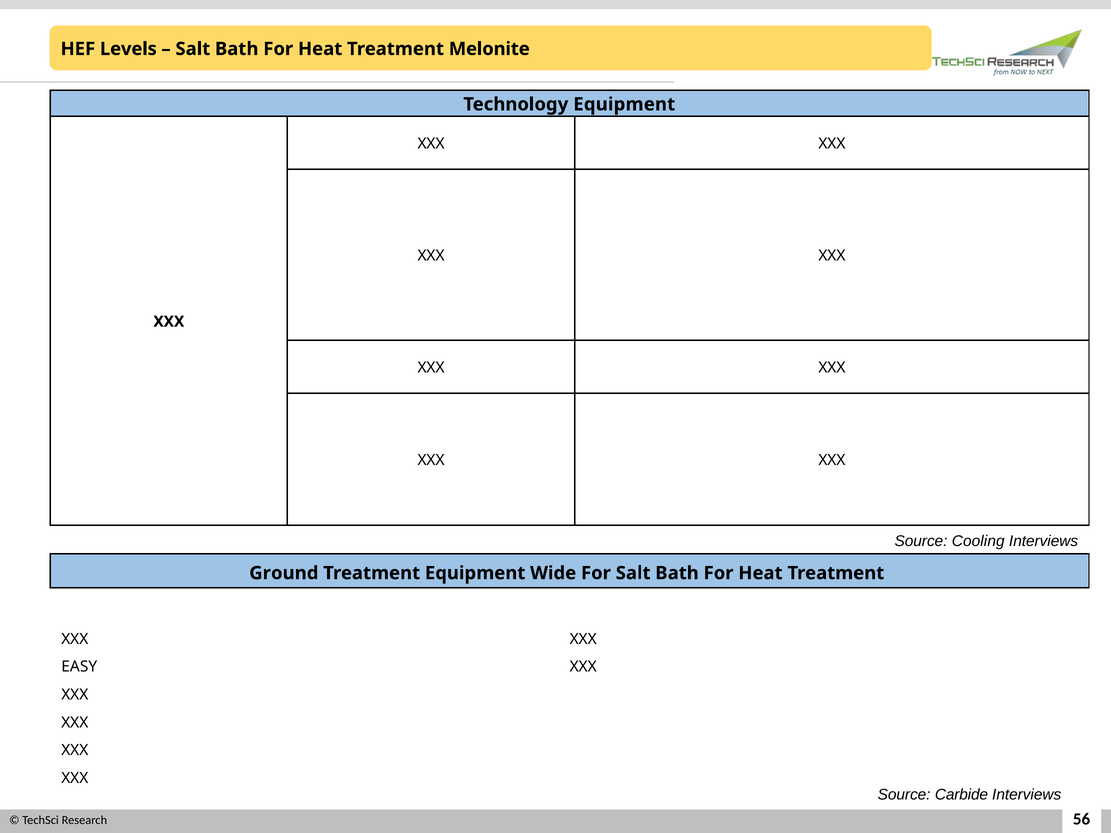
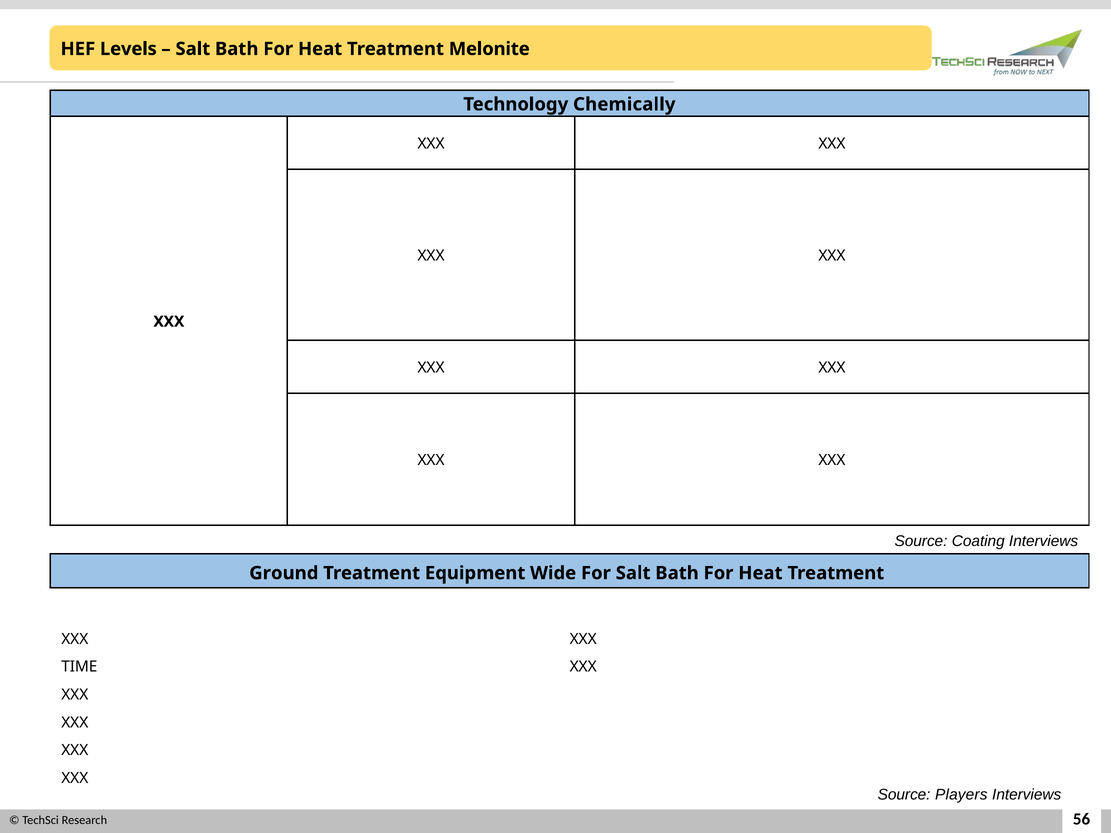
Technology Equipment: Equipment -> Chemically (624, 104)
Cooling: Cooling -> Coating (978, 541)
EASY: EASY -> TIME (79, 667)
Carbide: Carbide -> Players (961, 795)
